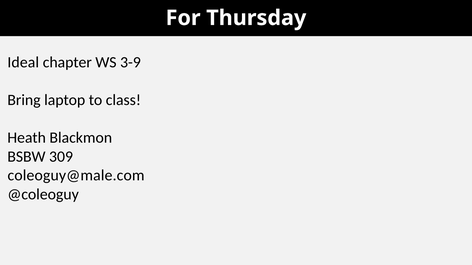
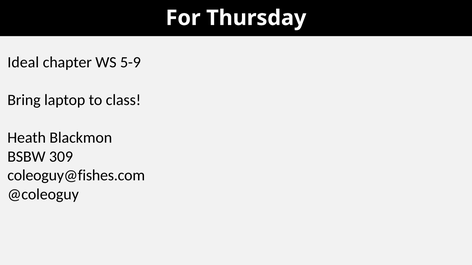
3-9: 3-9 -> 5-9 (130, 62)
coleoguy@male.com: coleoguy@male.com -> coleoguy@fishes.com (76, 176)
